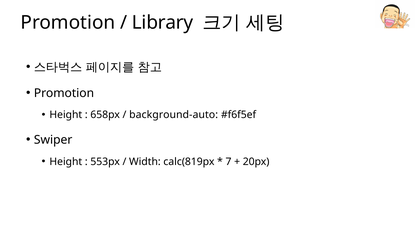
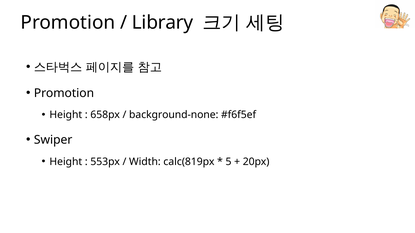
background-auto: background-auto -> background-none (174, 115)
7: 7 -> 5 (228, 162)
